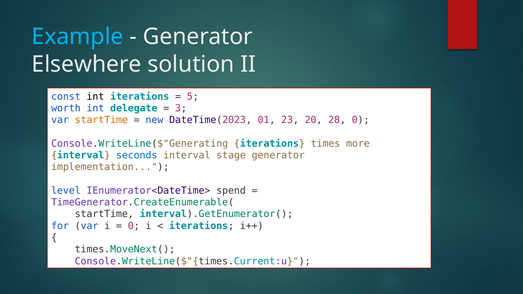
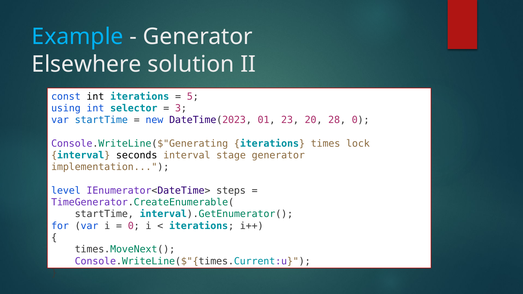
worth: worth -> using (66, 108)
delegate: delegate -> selector (134, 108)
startTime colour: orange -> blue (101, 120)
more: more -> lock (358, 144)
seconds colour: blue -> black (137, 155)
spend: spend -> steps (231, 191)
